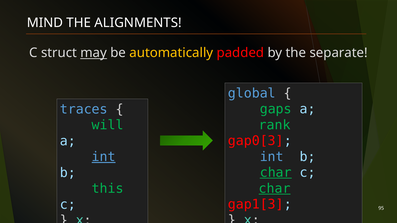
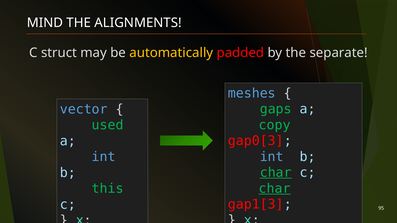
may underline: present -> none (94, 53)
global: global -> meshes (252, 93)
traces: traces -> vector (84, 109)
rank: rank -> copy (275, 125)
will: will -> used (108, 125)
int underline: present -> none (104, 157)
